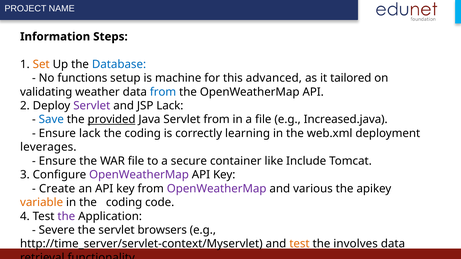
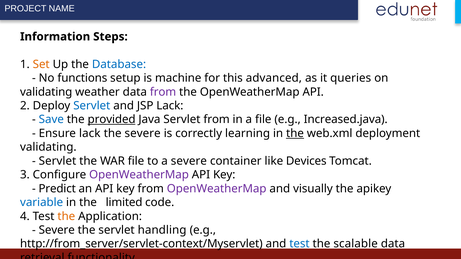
tailored: tailored -> queries (351, 78)
from colour: blue -> purple (163, 92)
Servlet colour: purple -> blue (92, 106)
coding: coding -> severe (143, 133)
the underline: none -> present (295, 133)
leverages: leverages -> validating (48, 147)
Ensure: Ensure -> Servlet (58, 161)
a secure: secure -> severe (189, 161)
Include: Include -> Devices (306, 161)
Create: Create -> Predict (57, 189)
various: various -> visually (313, 189)
variable colour: orange -> blue (42, 203)
in the coding: coding -> limited (124, 203)
the colour: purple -> orange (66, 216)
browsers: browsers -> handling (162, 230)
http://time_server/servlet-context/Myservlet: http://time_server/servlet-context/Myservlet -> http://from_server/servlet-context/Myservlet (141, 244)
test colour: orange -> blue (299, 244)
involves: involves -> scalable (356, 244)
